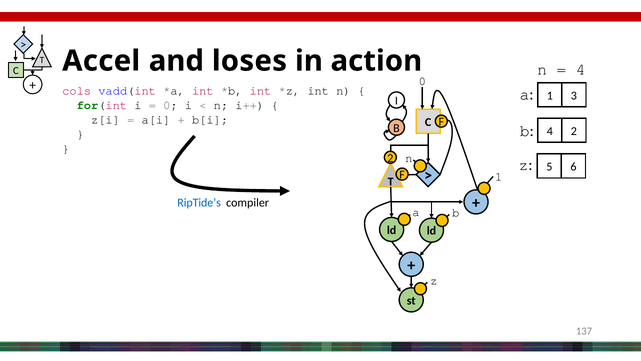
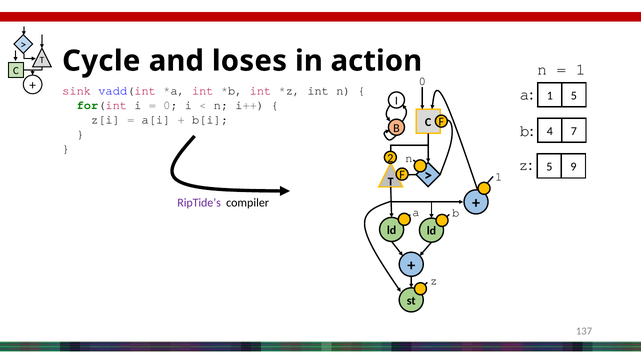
Accel: Accel -> Cycle (101, 61)
4: 4 -> 1 (581, 70)
cols: cols -> sink (77, 91)
1 3: 3 -> 5 (574, 95)
4 2: 2 -> 7 (574, 131)
6: 6 -> 9 (573, 167)
RipTide’s colour: blue -> purple (199, 203)
